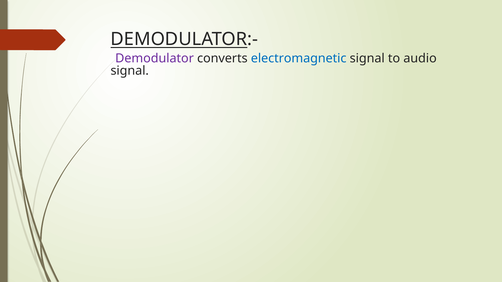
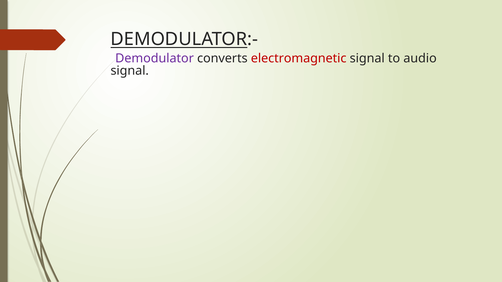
electromagnetic colour: blue -> red (299, 59)
